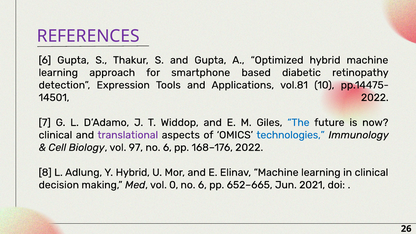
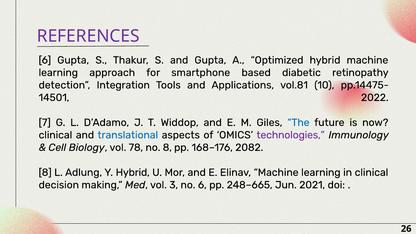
Expression: Expression -> Integration (123, 85)
translational colour: purple -> blue (128, 135)
technologies colour: blue -> purple (291, 135)
97: 97 -> 78 (136, 147)
6: 6 -> 8 (167, 147)
168–176 2022: 2022 -> 2082 (249, 147)
0: 0 -> 3 (174, 185)
652–665: 652–665 -> 248–665 (250, 185)
